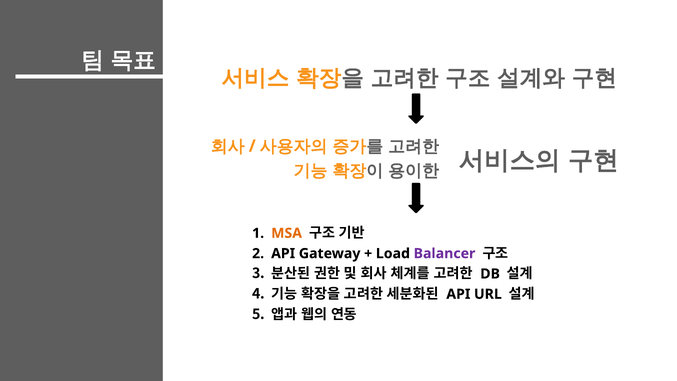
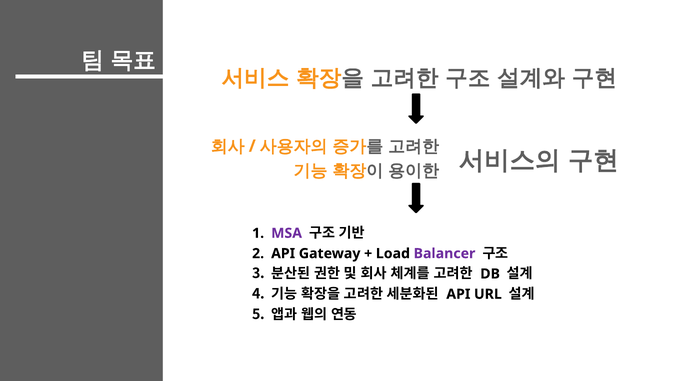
MSA colour: orange -> purple (287, 233)
